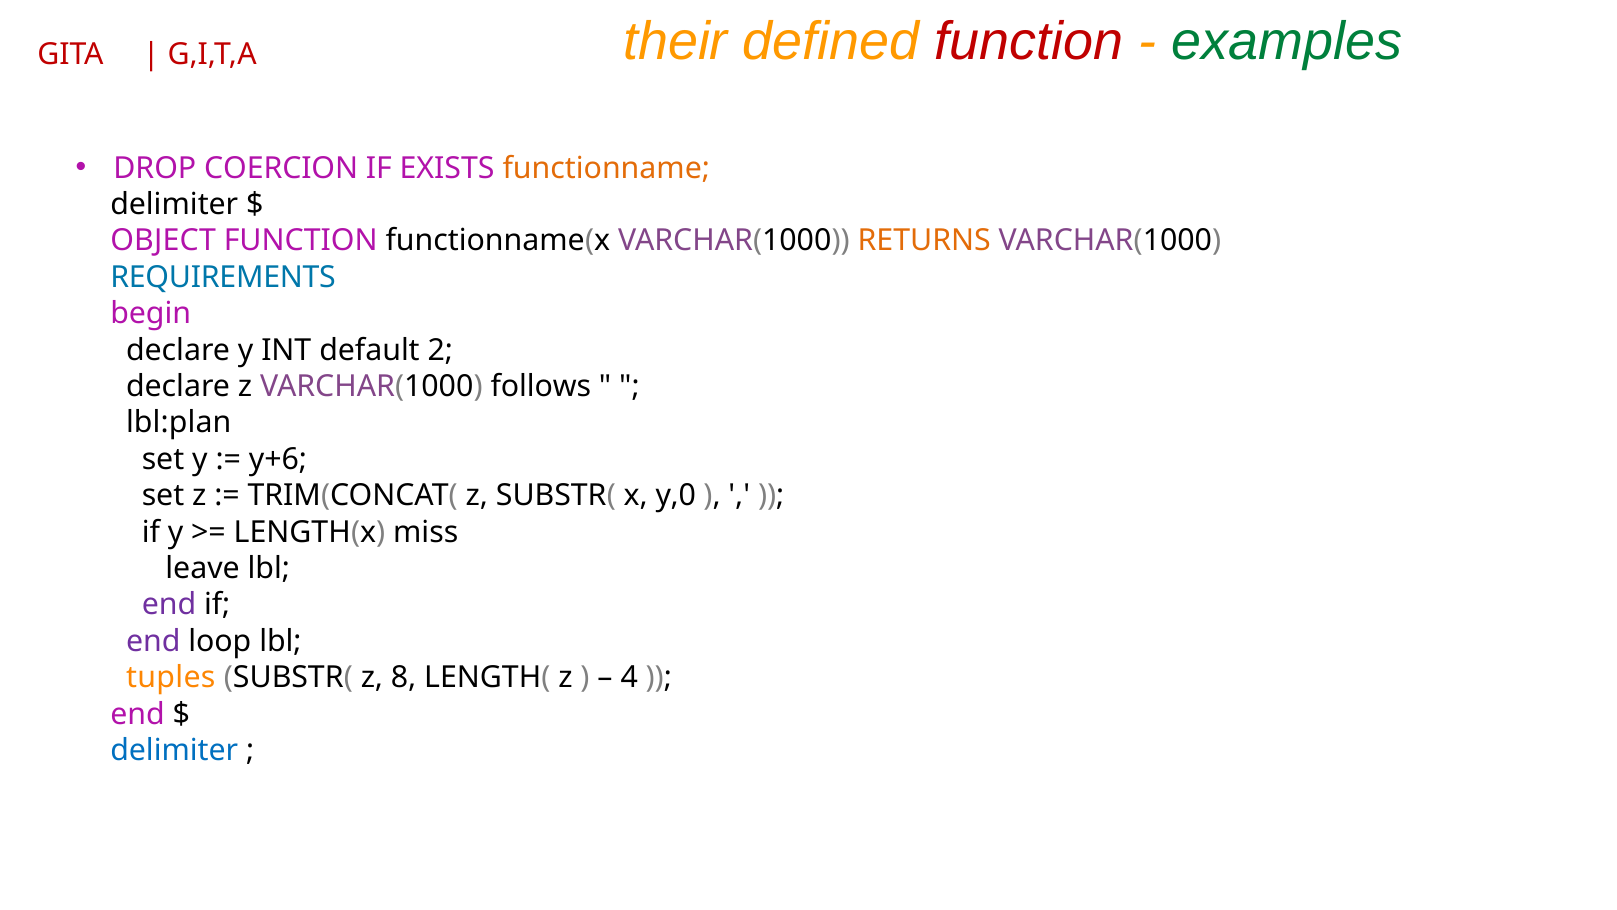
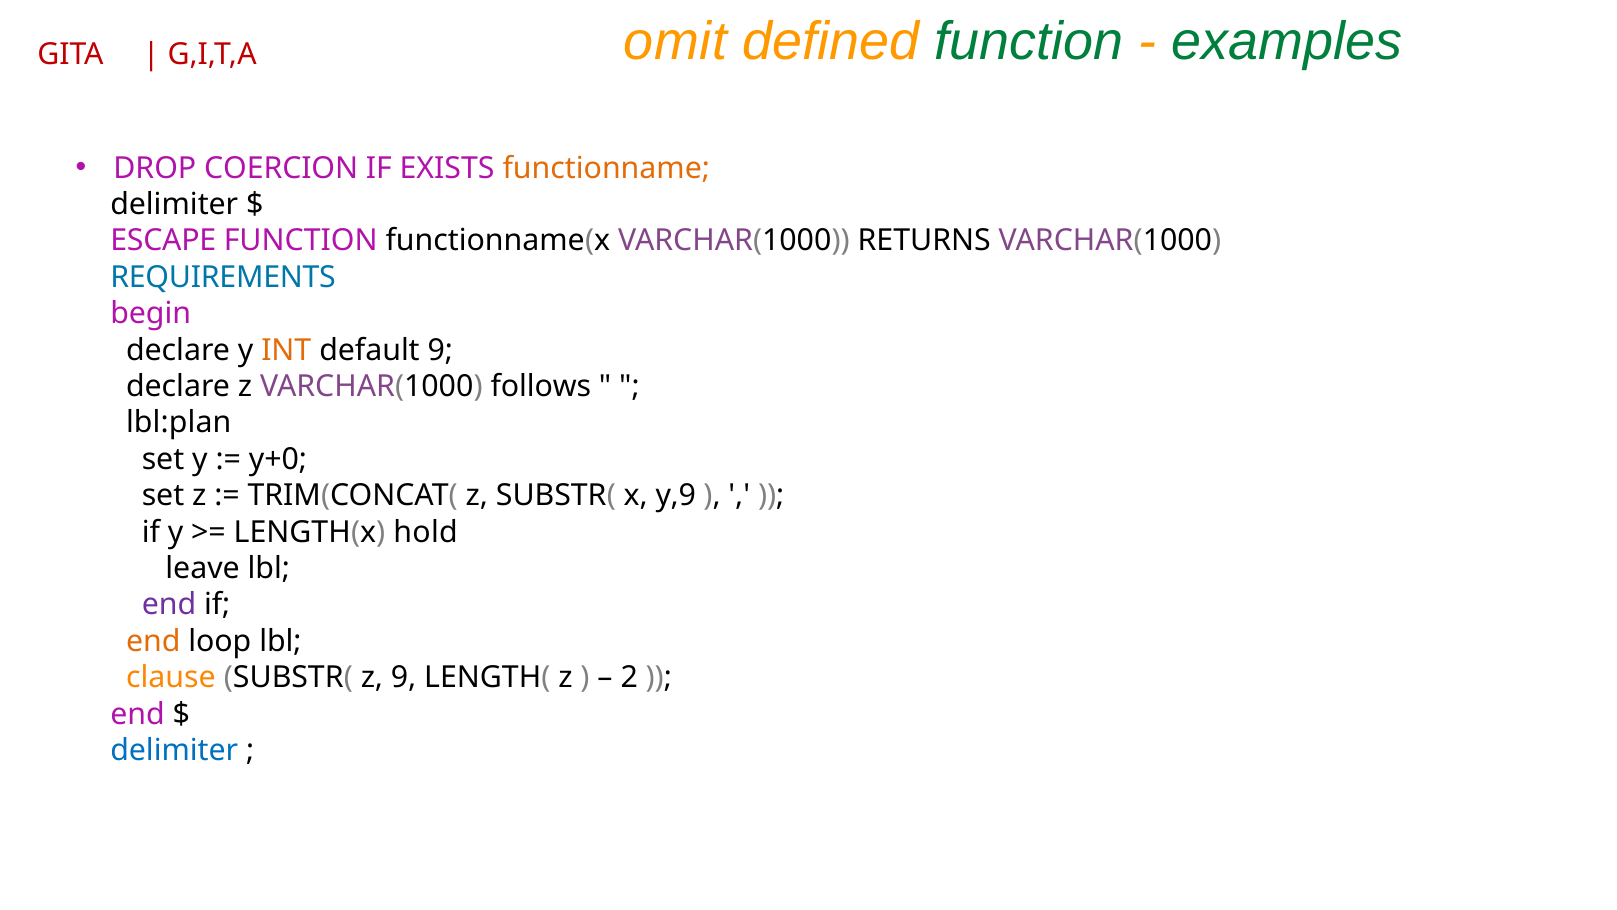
their: their -> omit (675, 42)
function colour: red -> green (1029, 42)
OBJECT: OBJECT -> ESCAPE (163, 241)
RETURNS colour: orange -> black (924, 241)
INT colour: black -> orange (286, 350)
default 2: 2 -> 9 (440, 350)
y+6: y+6 -> y+0 (278, 459)
y,0: y,0 -> y,9 (676, 495)
miss: miss -> hold (426, 532)
end colour: purple -> orange (153, 641)
tuples: tuples -> clause (171, 677)
z 8: 8 -> 9 (404, 677)
4: 4 -> 2 (629, 677)
